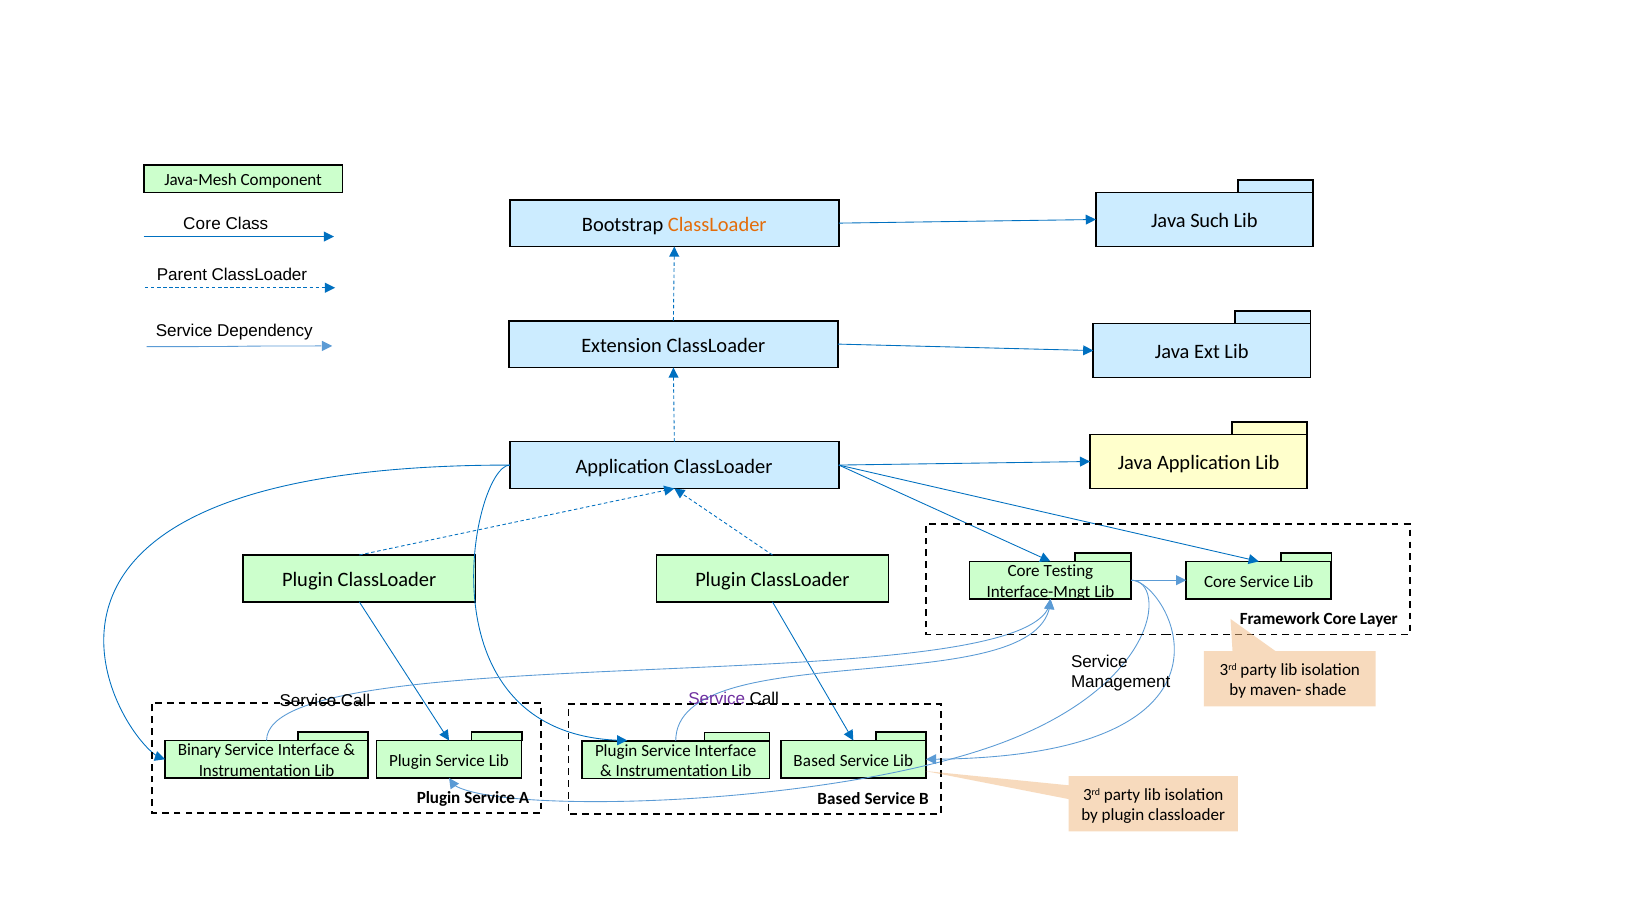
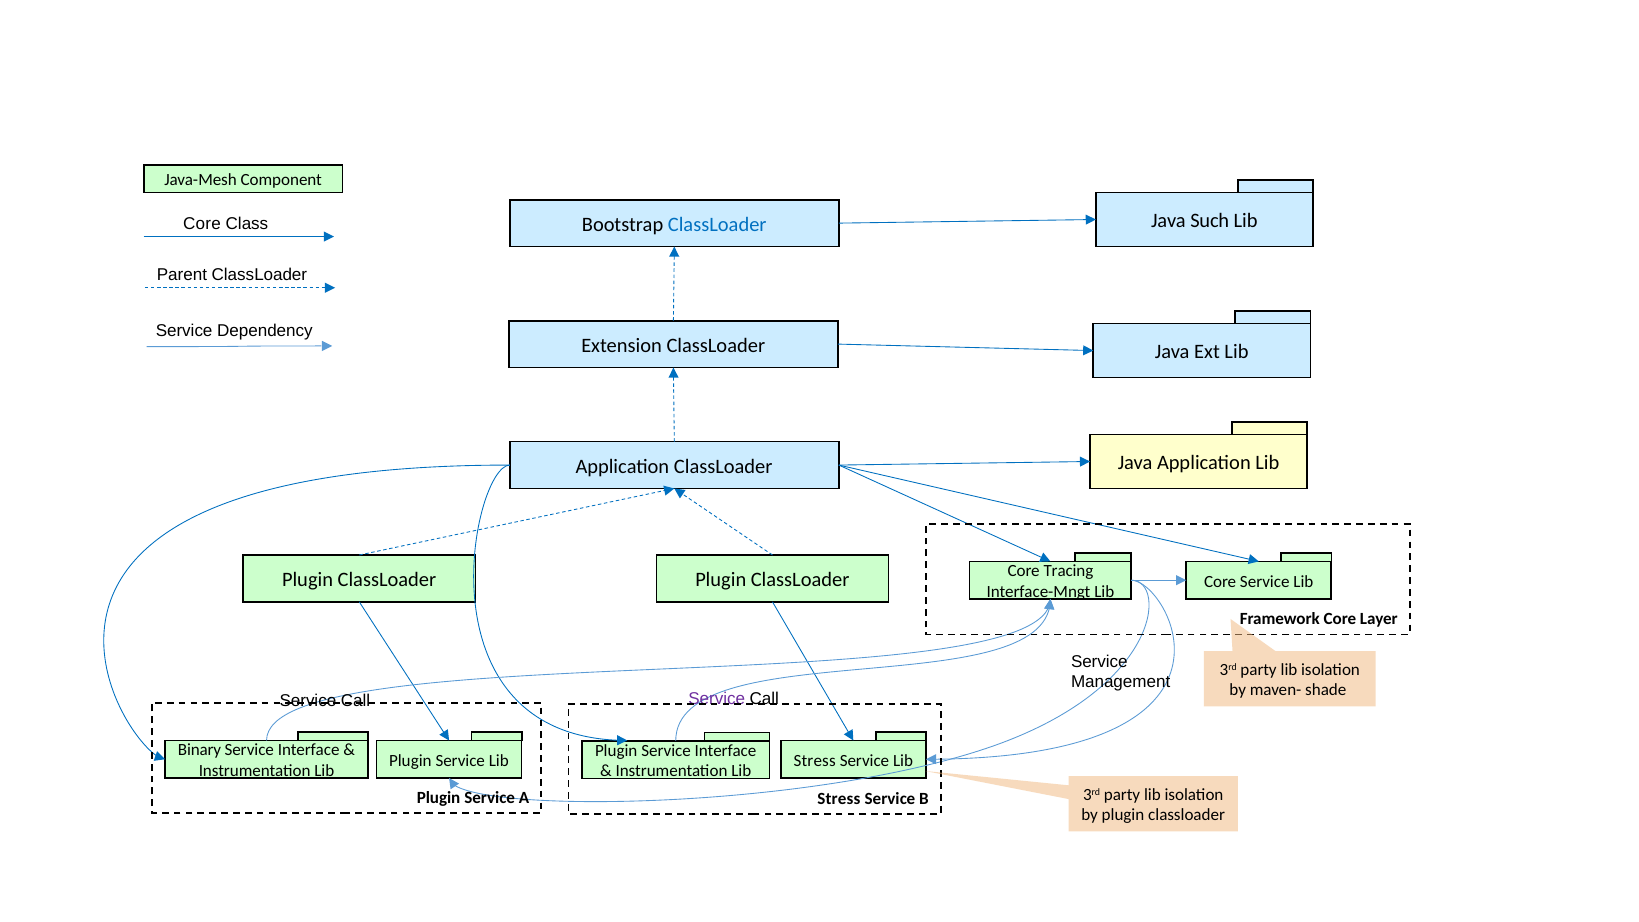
ClassLoader colour: orange -> blue (717, 225)
Testing: Testing -> Tracing (1068, 571)
Lib Based: Based -> Stress (815, 760)
A Based: Based -> Stress (839, 799)
